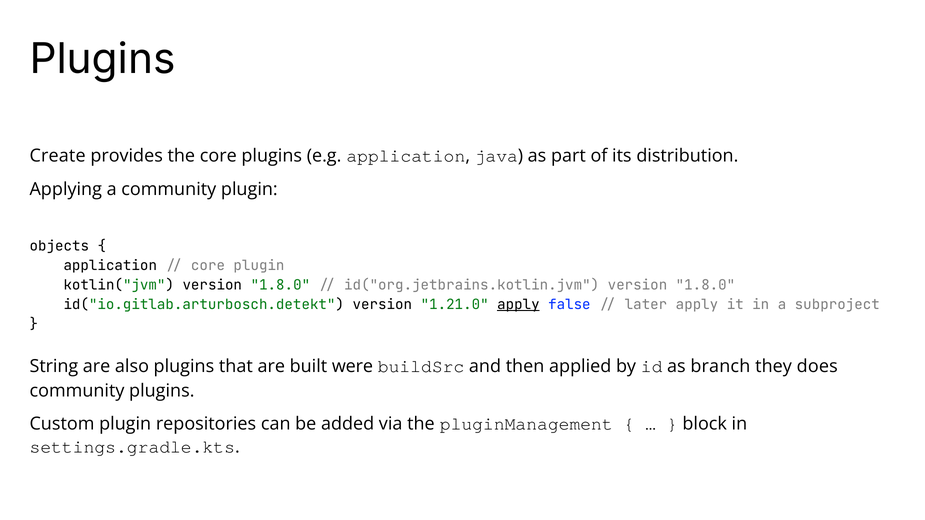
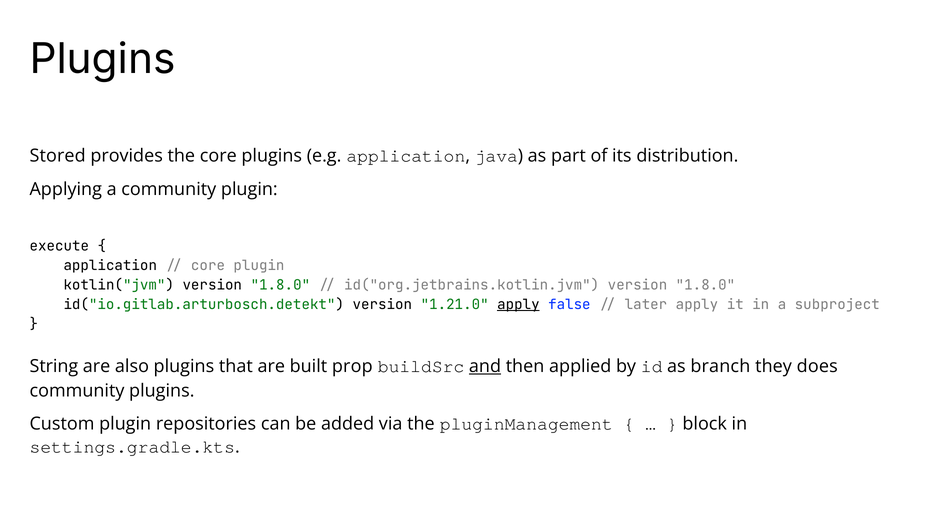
Create: Create -> Stored (58, 156)
objects: objects -> execute (59, 246)
were: were -> prop (352, 366)
and underline: none -> present (485, 366)
